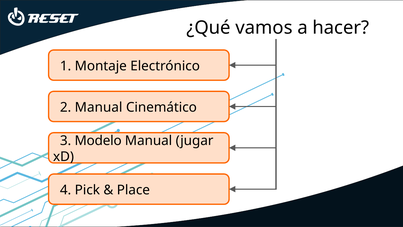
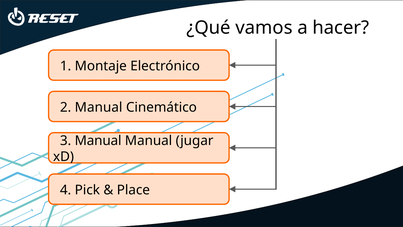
3 Modelo: Modelo -> Manual (98, 140)
